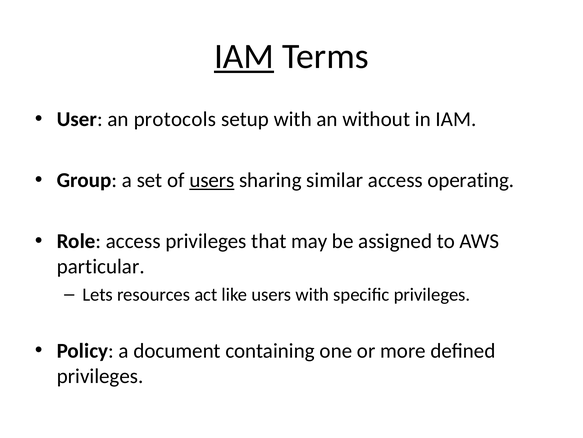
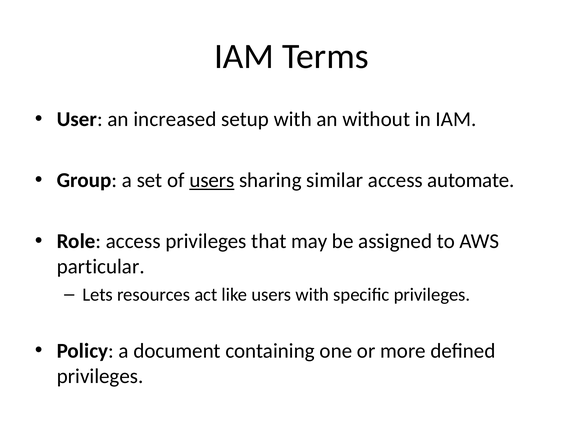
IAM underline: present -> none (244, 56)
protocols: protocols -> increased (175, 119)
operating: operating -> automate (471, 180)
